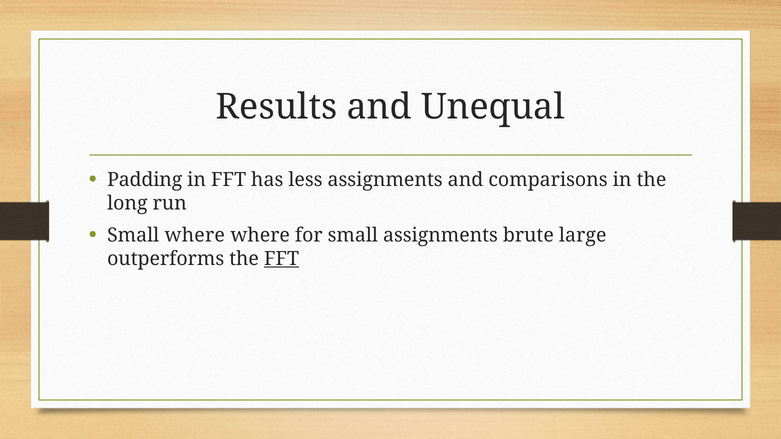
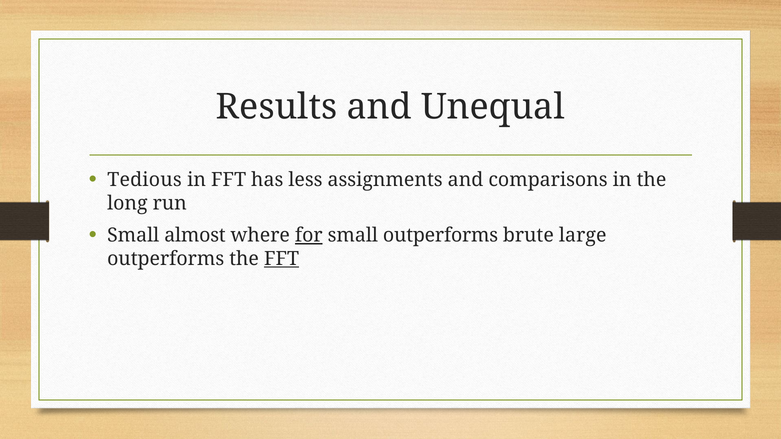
Padding: Padding -> Tedious (145, 180)
Small where: where -> almost (195, 235)
for underline: none -> present (309, 235)
small assignments: assignments -> outperforms (441, 235)
